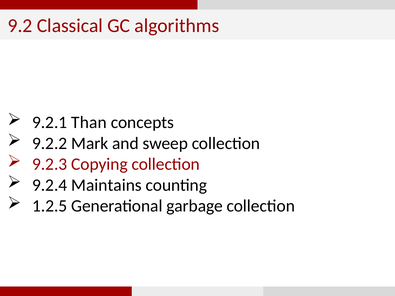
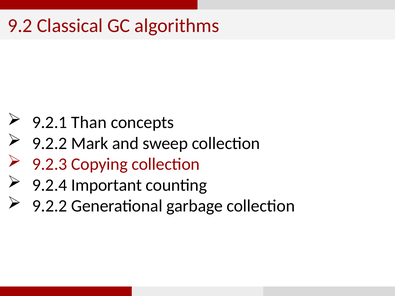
Maintains: Maintains -> Important (107, 185)
1.2.5: 1.2.5 -> 9.2.2 (50, 206)
